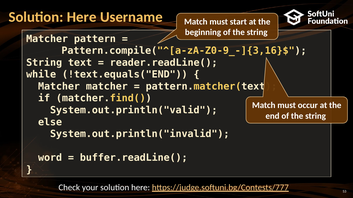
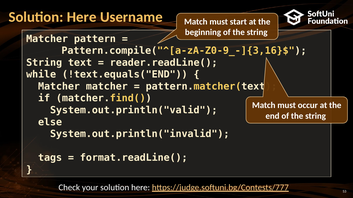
word: word -> tags (50, 158)
buffer.readLine(: buffer.readLine( -> format.readLine( (134, 158)
